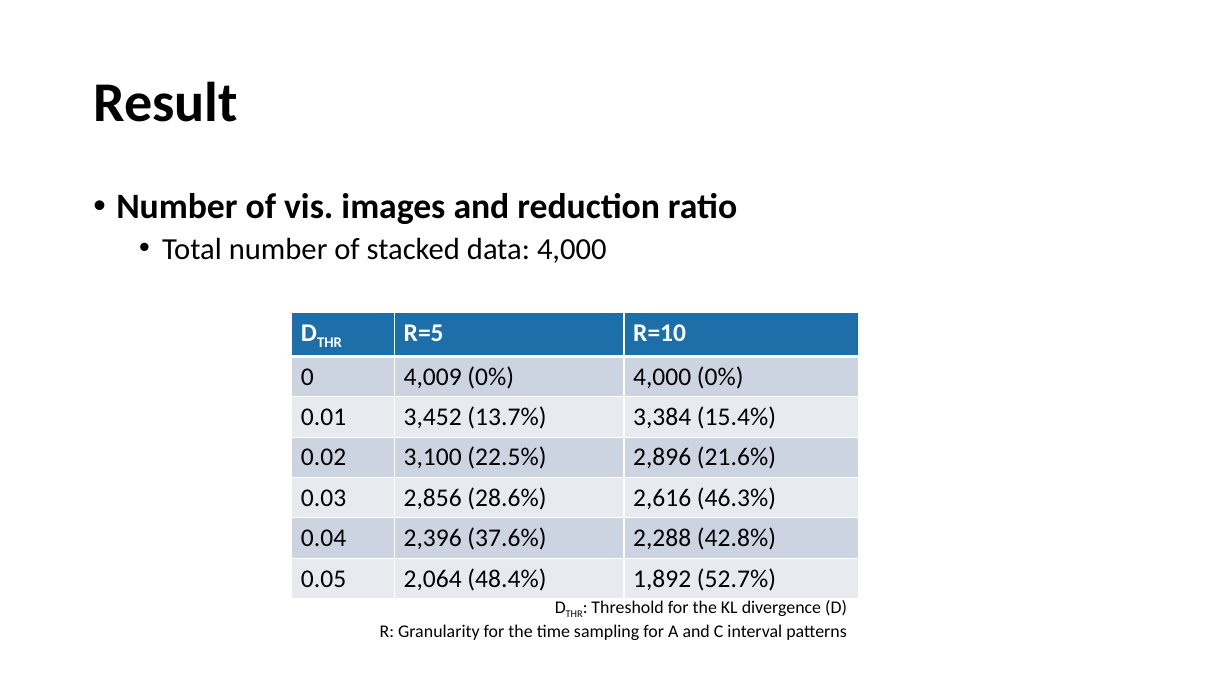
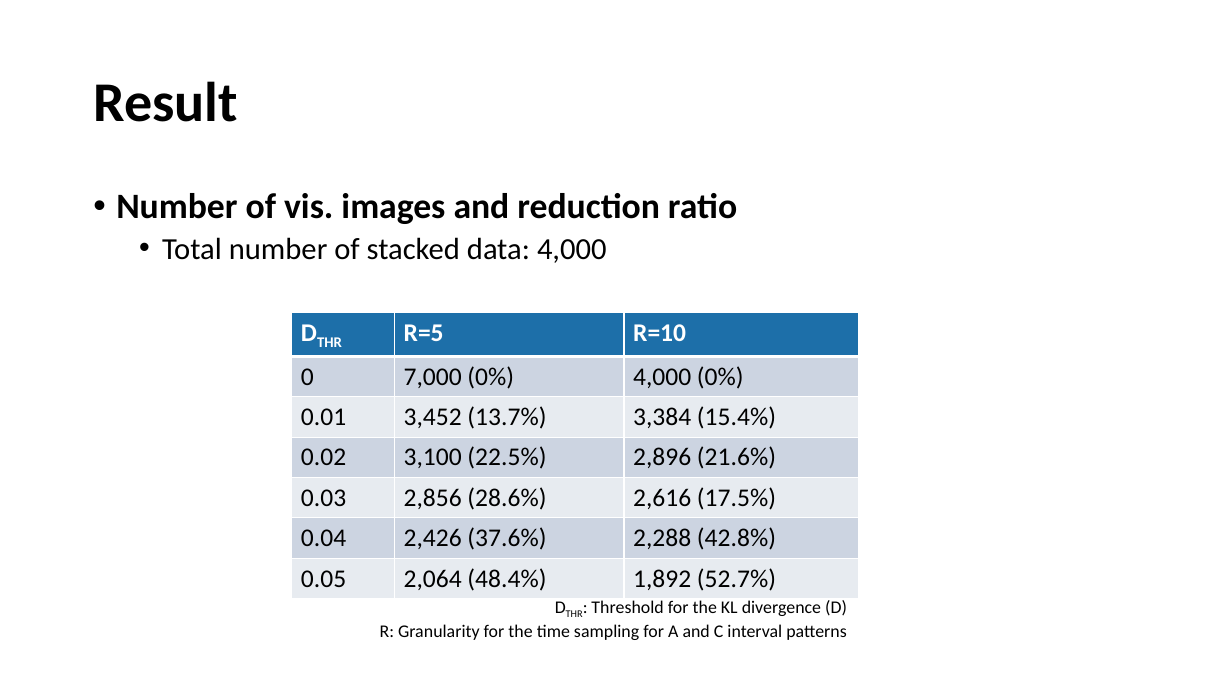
4,009: 4,009 -> 7,000 (433, 377)
46.3%: 46.3% -> 17.5% (737, 498)
2,396: 2,396 -> 2,426 (433, 539)
